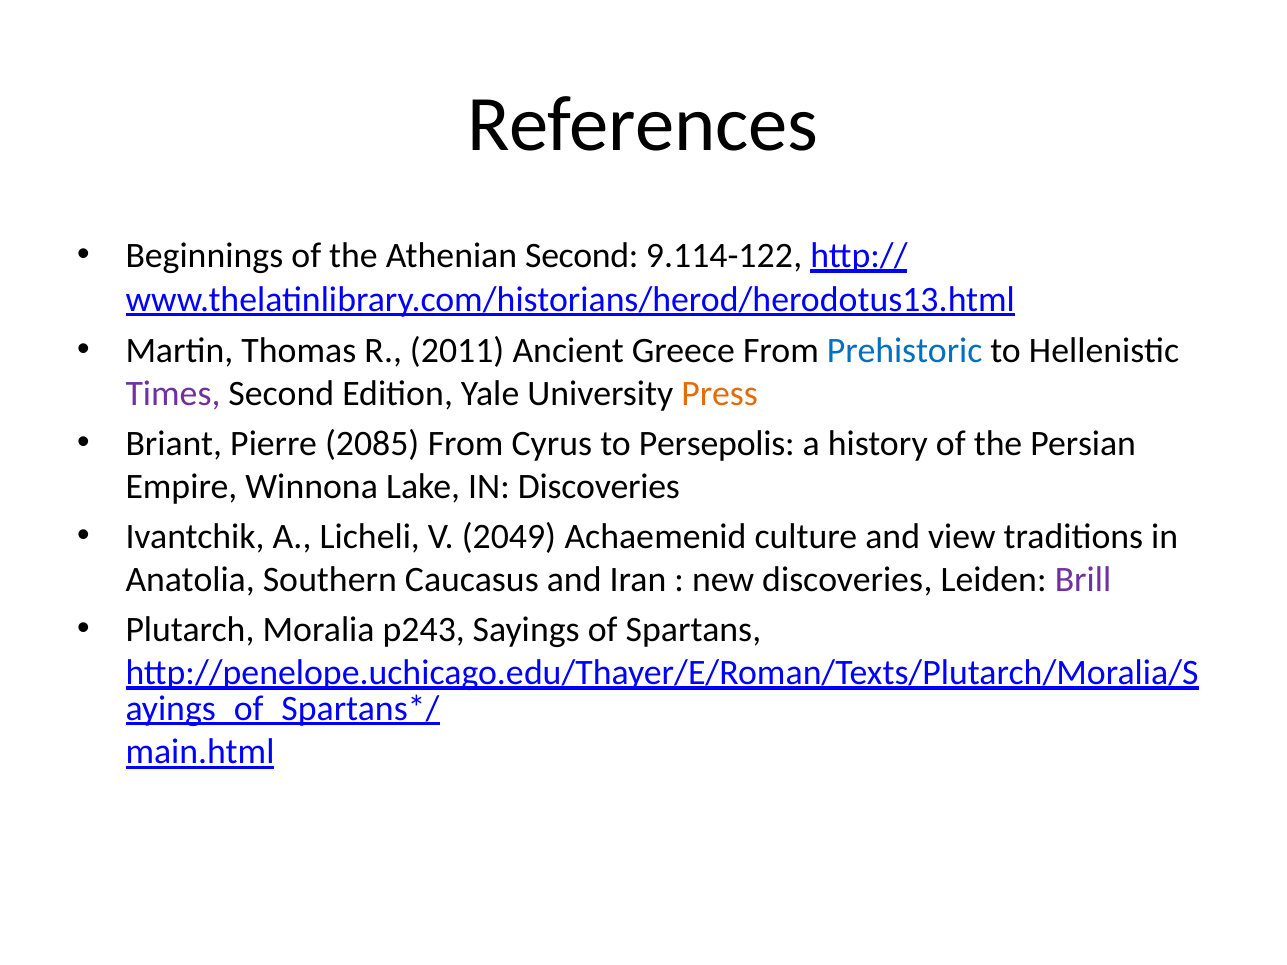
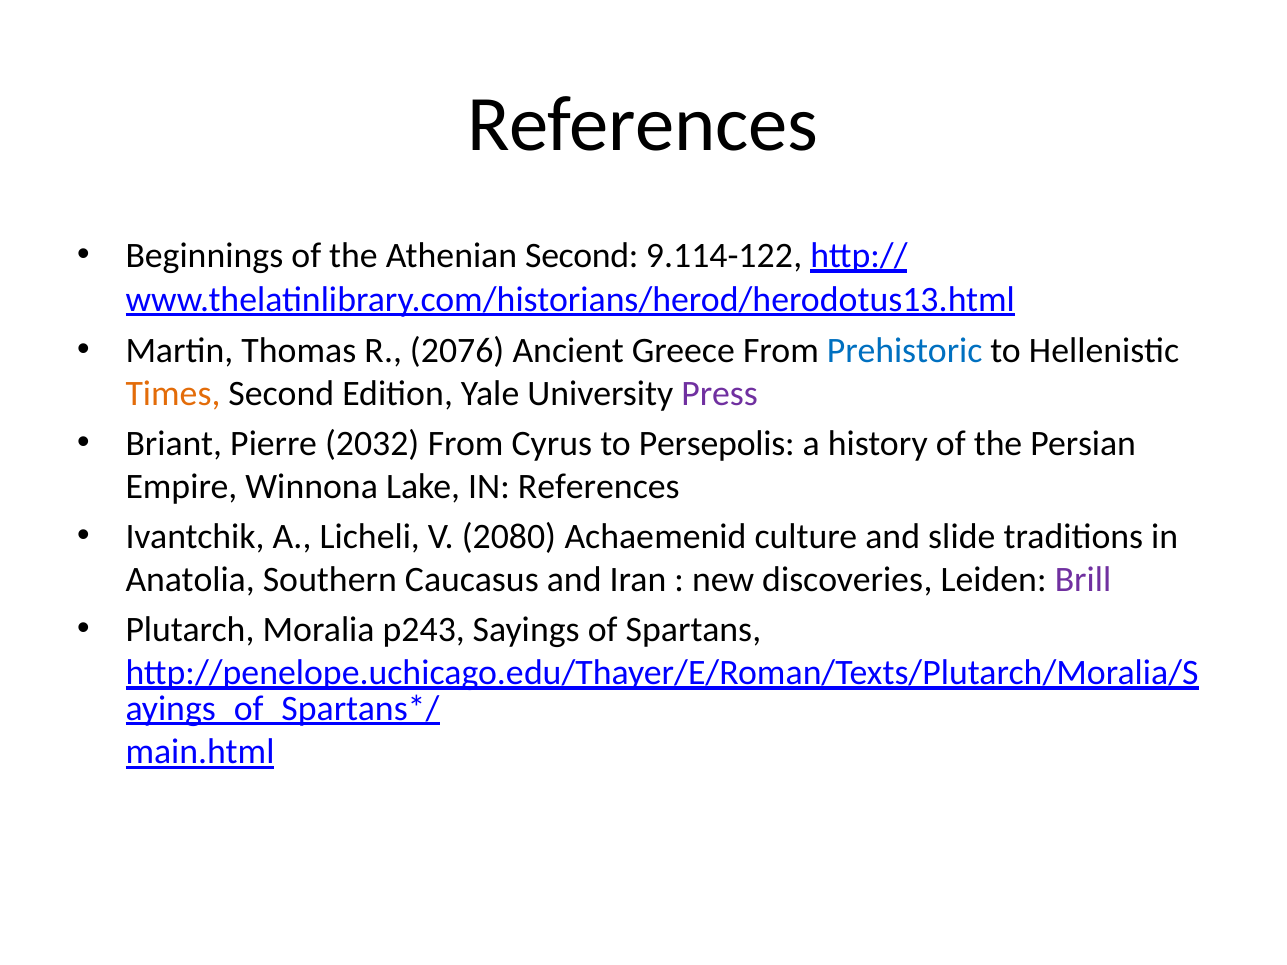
2011: 2011 -> 2076 (457, 350)
Times colour: purple -> orange (173, 393)
Press colour: orange -> purple (720, 393)
2085: 2085 -> 2032 (372, 443)
IN Discoveries: Discoveries -> References (599, 486)
2049: 2049 -> 2080 (509, 537)
view: view -> slide (962, 537)
